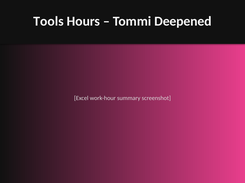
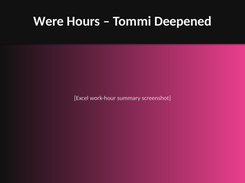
Tools: Tools -> Were (49, 21)
